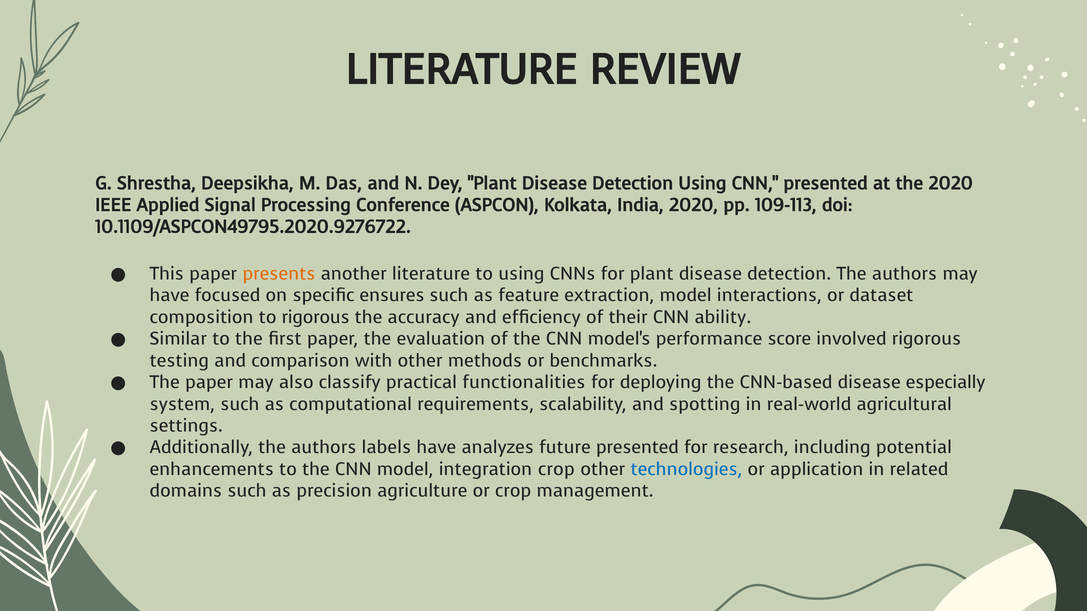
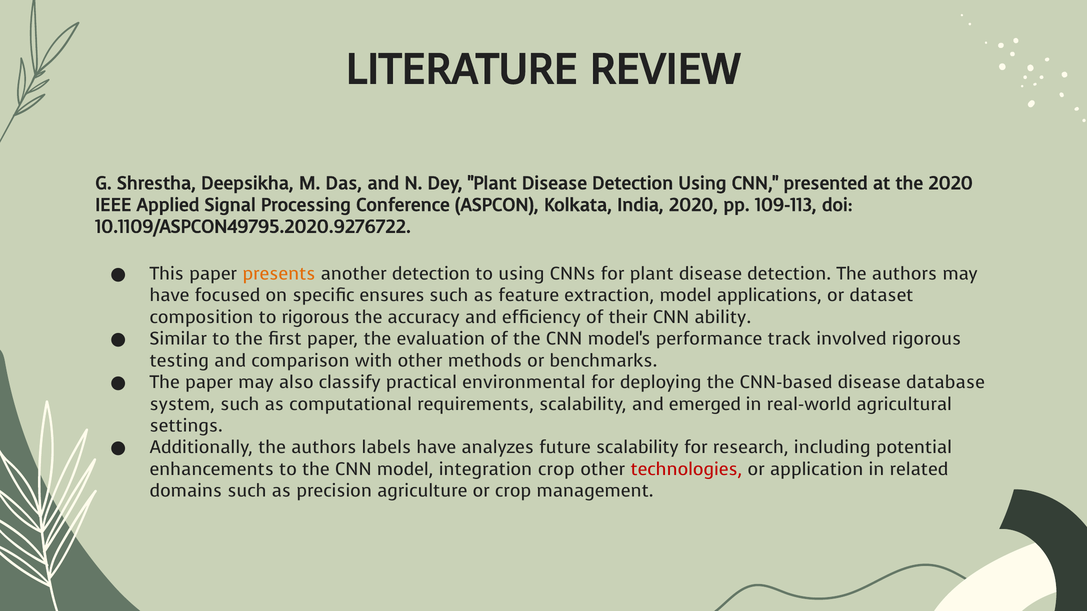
another literature: literature -> detection (431, 274)
interactions: interactions -> applications (769, 296)
score: score -> track (789, 339)
functionalities: functionalities -> environmental (524, 383)
especially: especially -> database (945, 383)
spotting: spotting -> emerged (705, 404)
future presented: presented -> scalability (637, 448)
technologies colour: blue -> red (686, 470)
